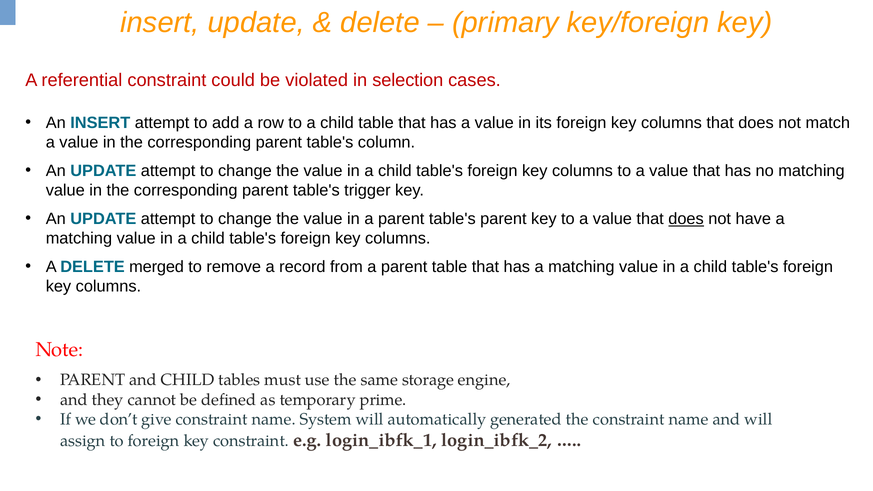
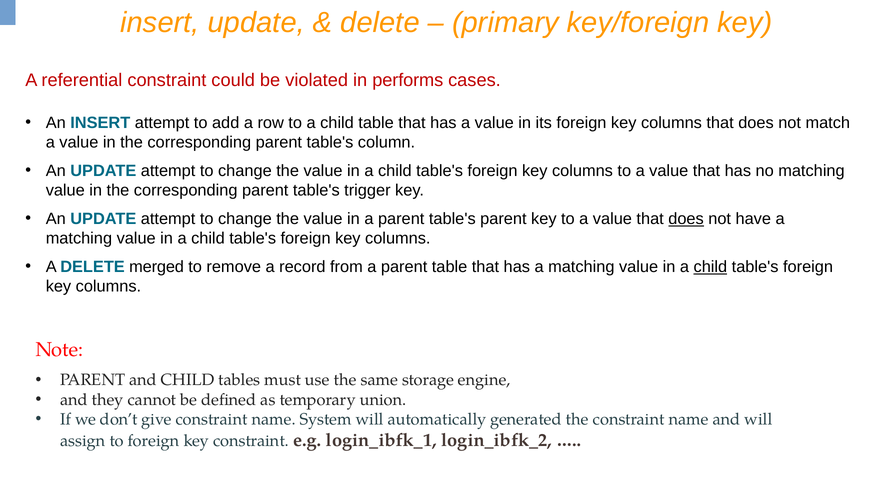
selection: selection -> performs (408, 80)
child underline: none -> present (710, 267)
prime: prime -> union (383, 400)
